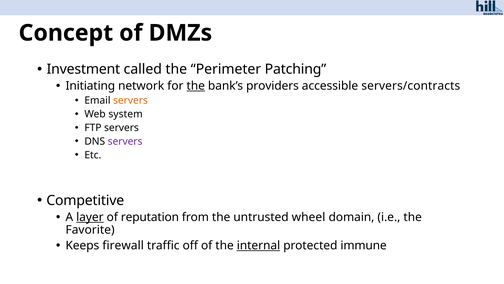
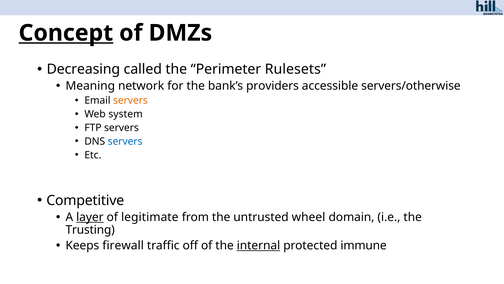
Concept underline: none -> present (66, 33)
Investment: Investment -> Decreasing (83, 69)
Patching: Patching -> Rulesets (295, 69)
Initiating: Initiating -> Meaning (90, 86)
the underline: present -> none (196, 86)
servers/contracts: servers/contracts -> servers/otherwise (411, 86)
servers colour: purple -> blue (125, 141)
reputation: reputation -> legitimate (150, 217)
Favorite: Favorite -> Trusting (90, 230)
